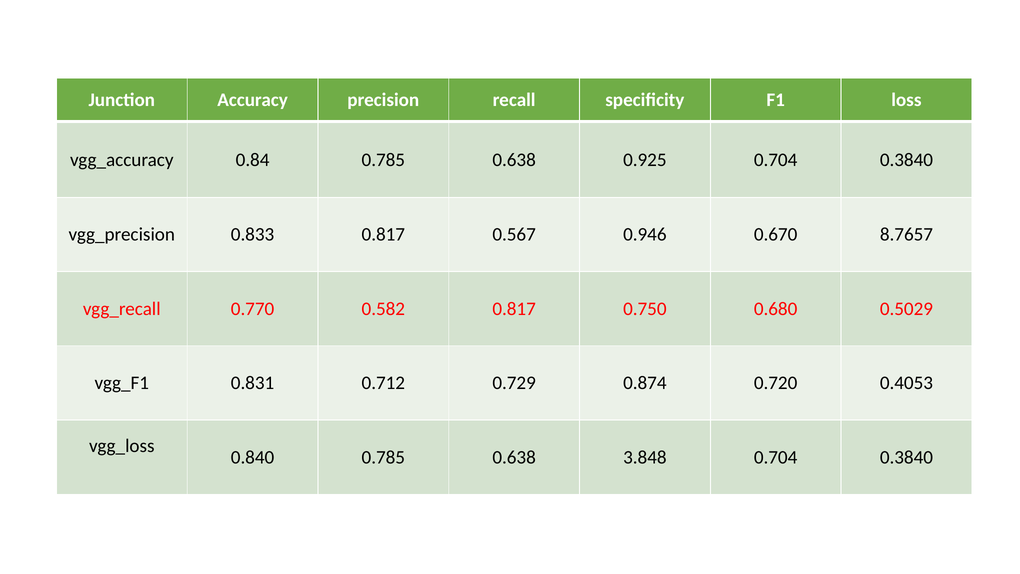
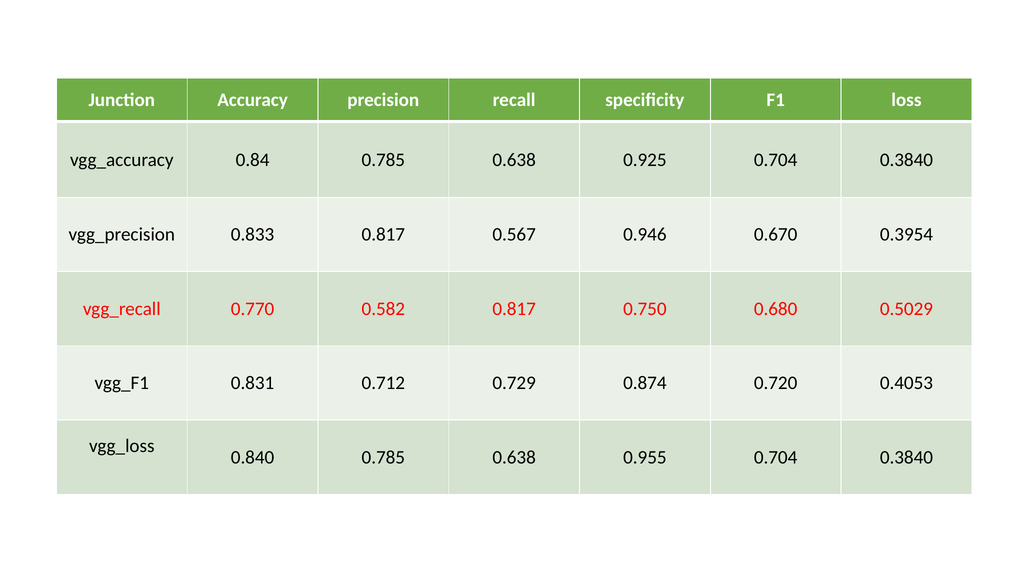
8.7657: 8.7657 -> 0.3954 (906, 235)
3.848: 3.848 -> 0.955 (645, 457)
